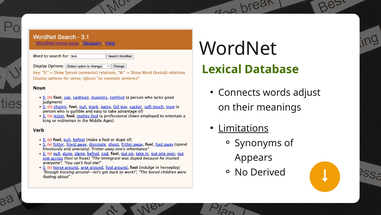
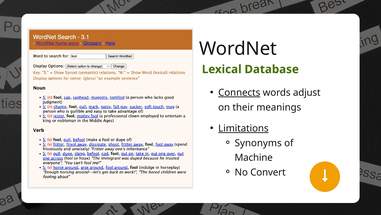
Connects underline: none -> present (239, 92)
Appears: Appears -> Machine (254, 157)
Derived: Derived -> Convert (268, 172)
